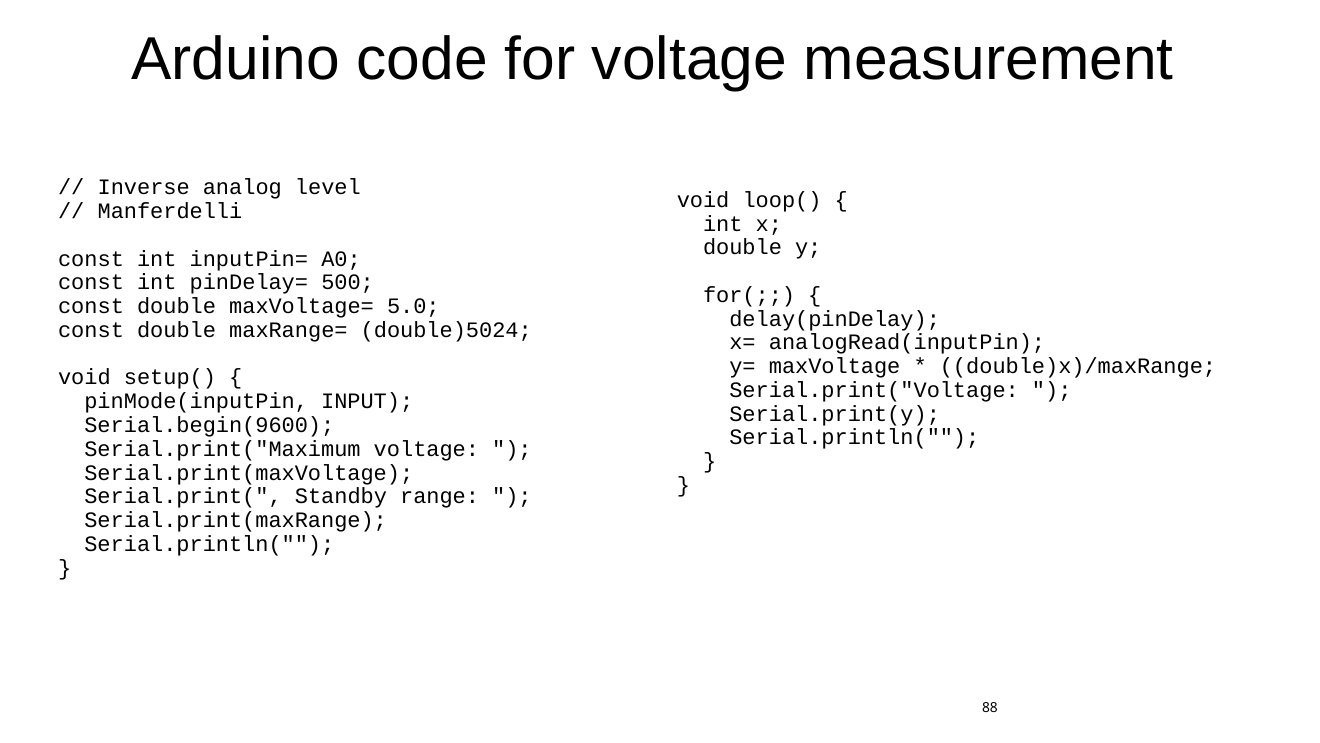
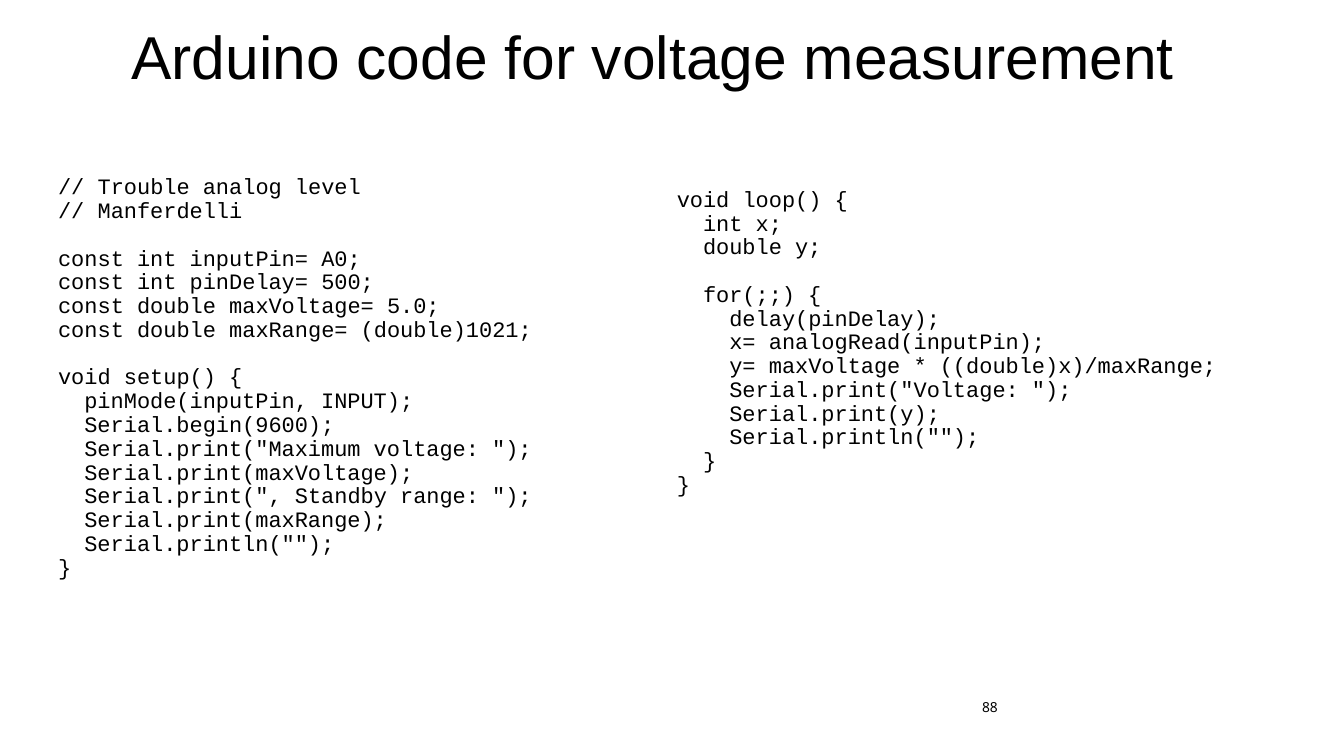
Inverse: Inverse -> Trouble (144, 188)
double)5024: double)5024 -> double)1021 (446, 330)
